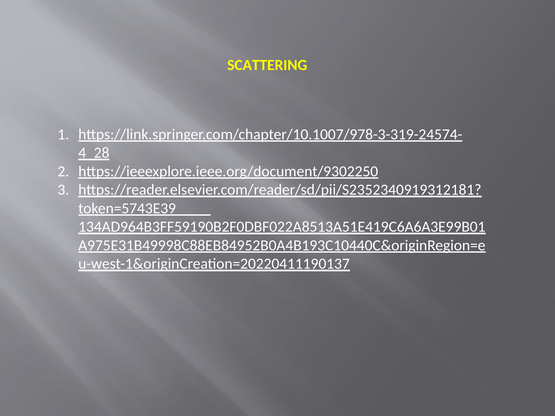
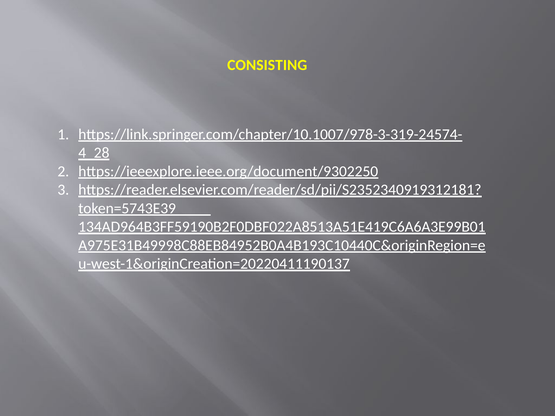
SCATTERING: SCATTERING -> CONSISTING (267, 65)
